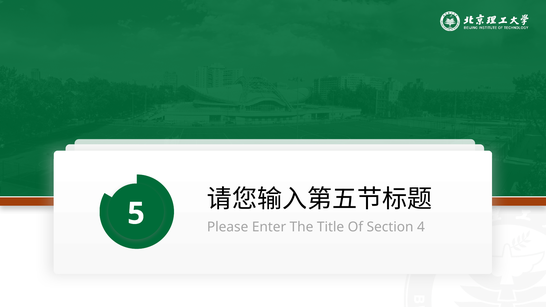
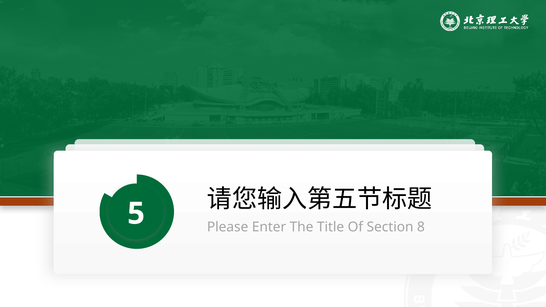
4: 4 -> 8 (421, 227)
